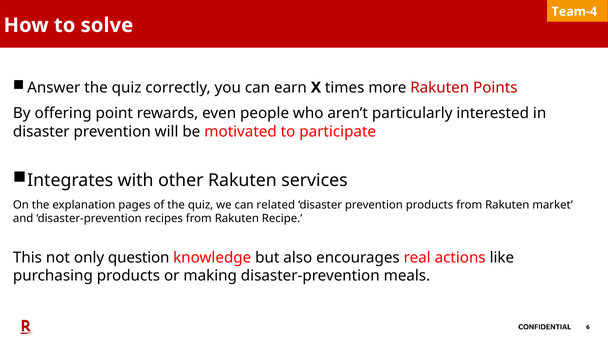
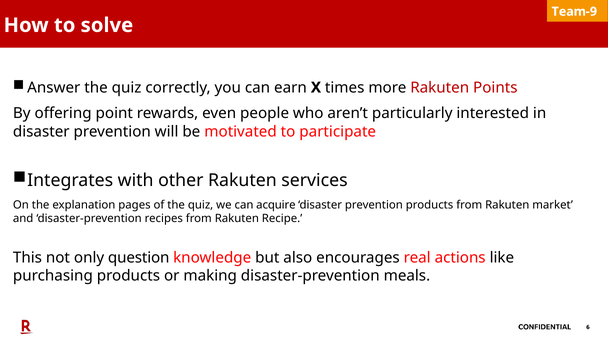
Team-4: Team-4 -> Team-9 (574, 12)
related: related -> acquire (276, 205)
